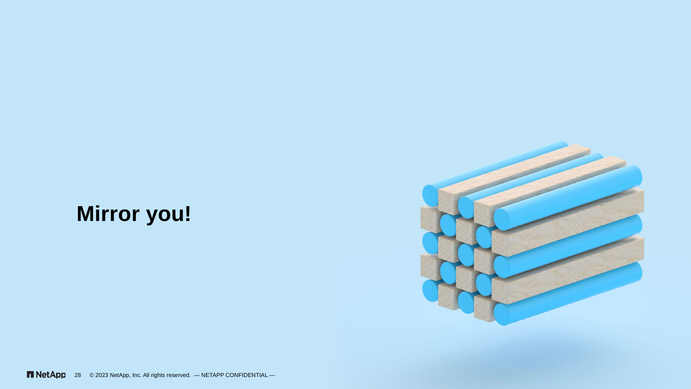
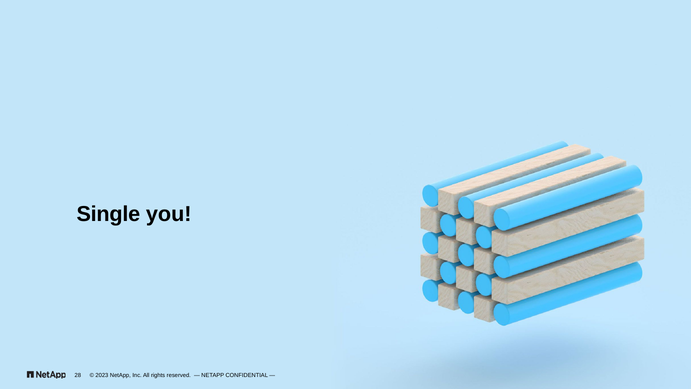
Mirror: Mirror -> Single (108, 214)
